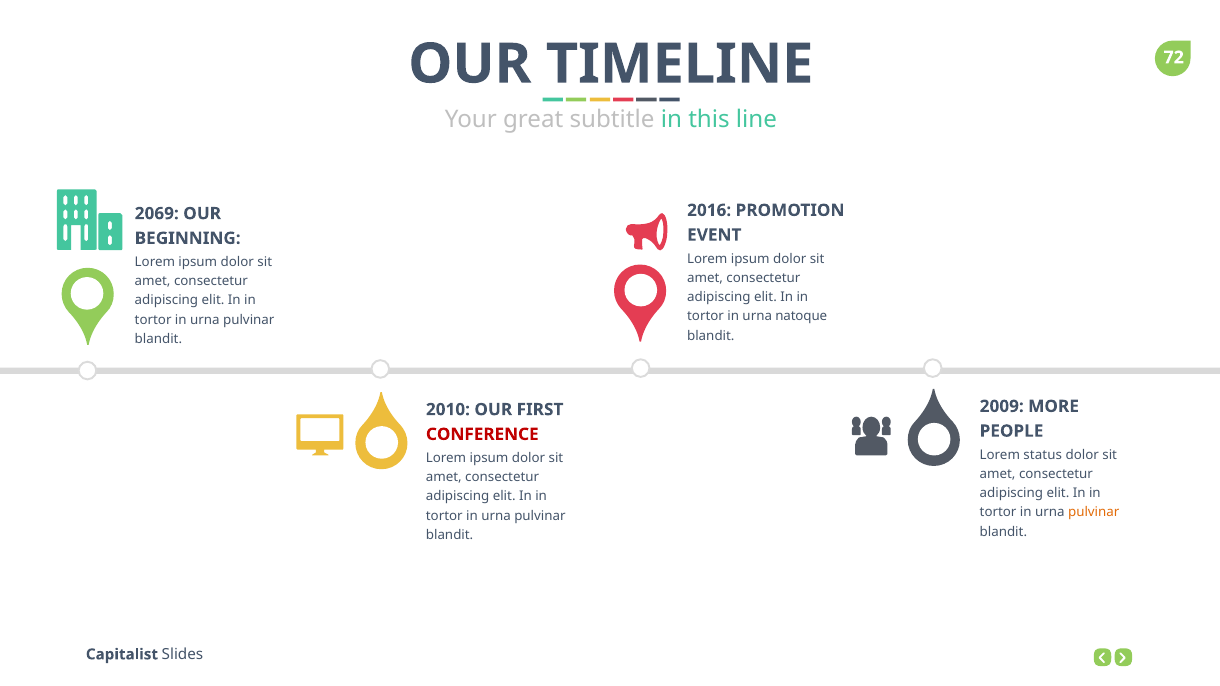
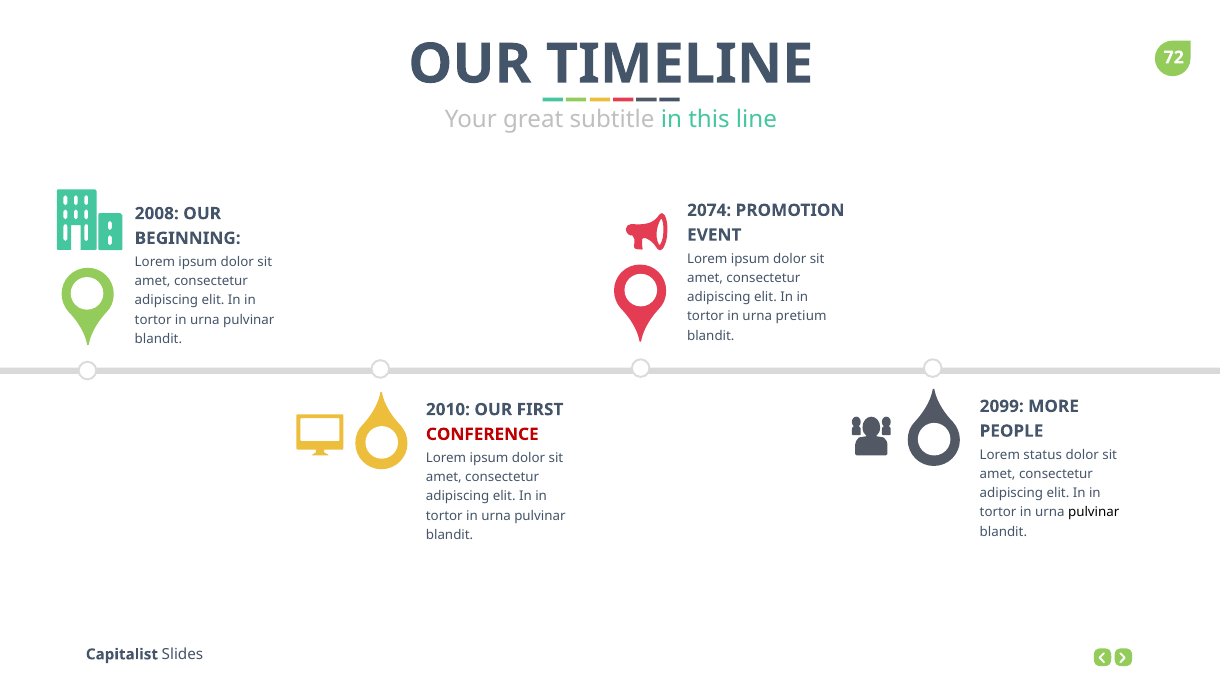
2016: 2016 -> 2074 (709, 210)
2069: 2069 -> 2008 (157, 214)
natoque: natoque -> pretium (801, 317)
2009: 2009 -> 2099 (1002, 407)
pulvinar colour: orange -> black (1094, 513)
